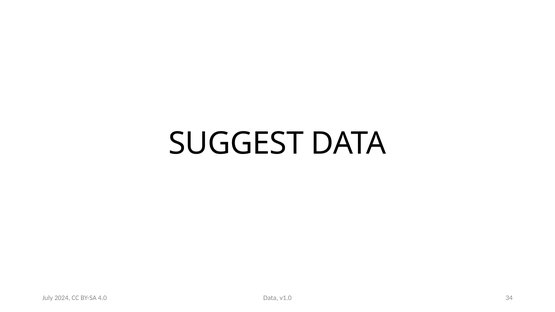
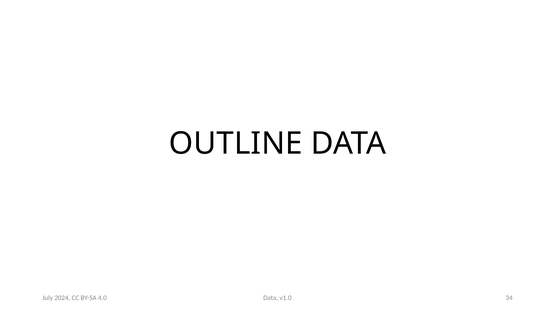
SUGGEST: SUGGEST -> OUTLINE (236, 144)
